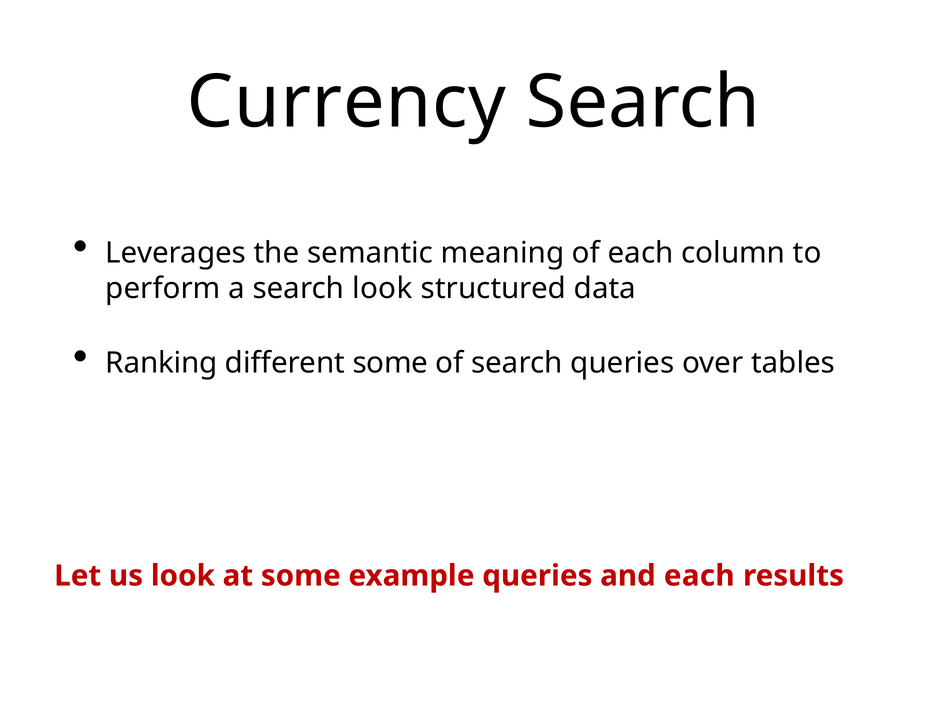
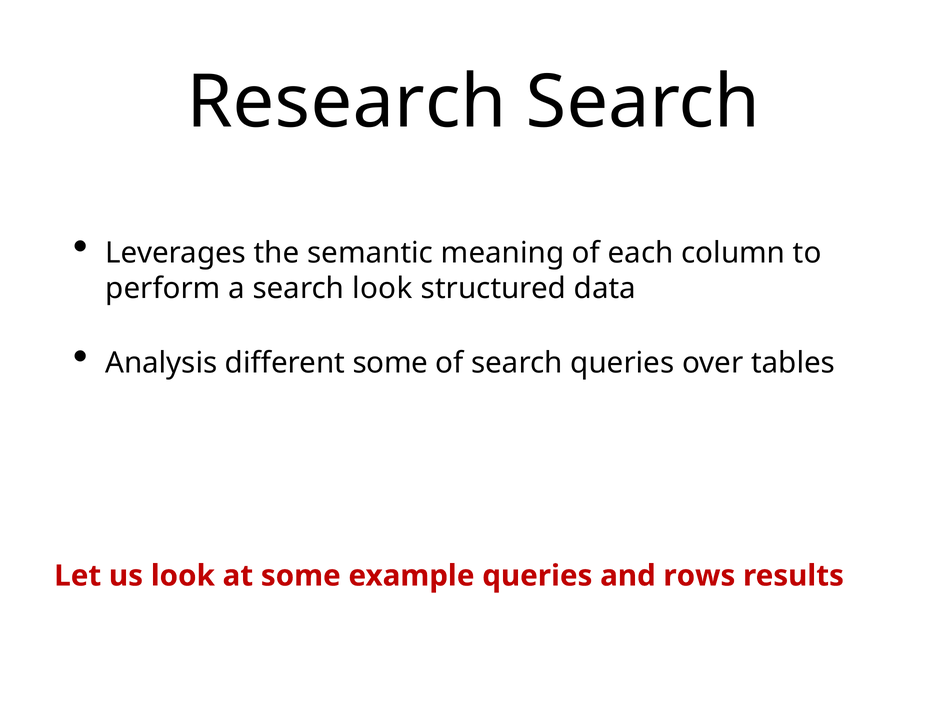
Currency: Currency -> Research (347, 102)
Ranking: Ranking -> Analysis (161, 363)
and each: each -> rows (699, 576)
